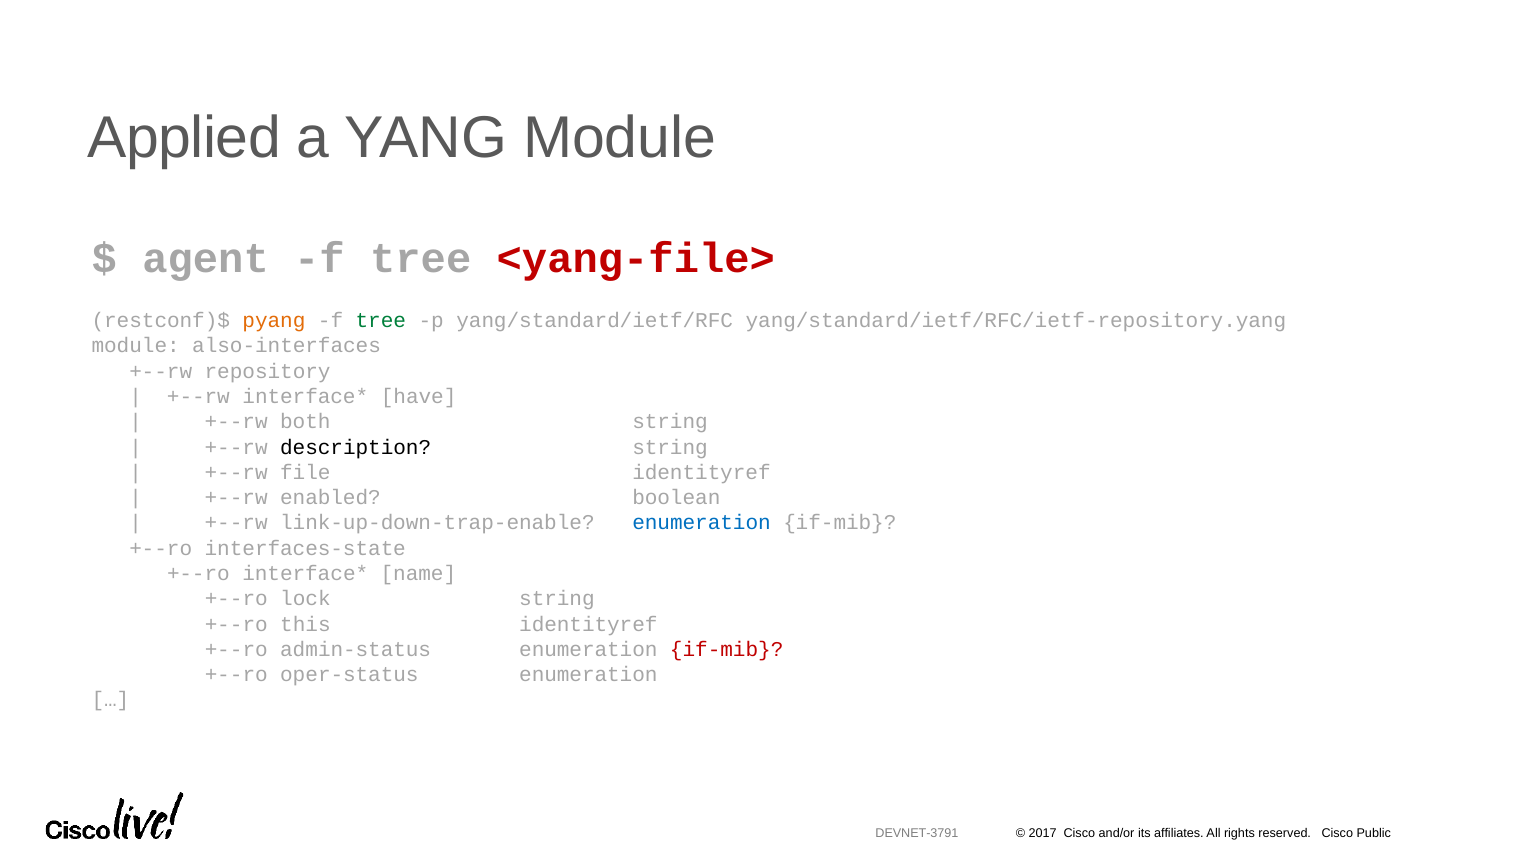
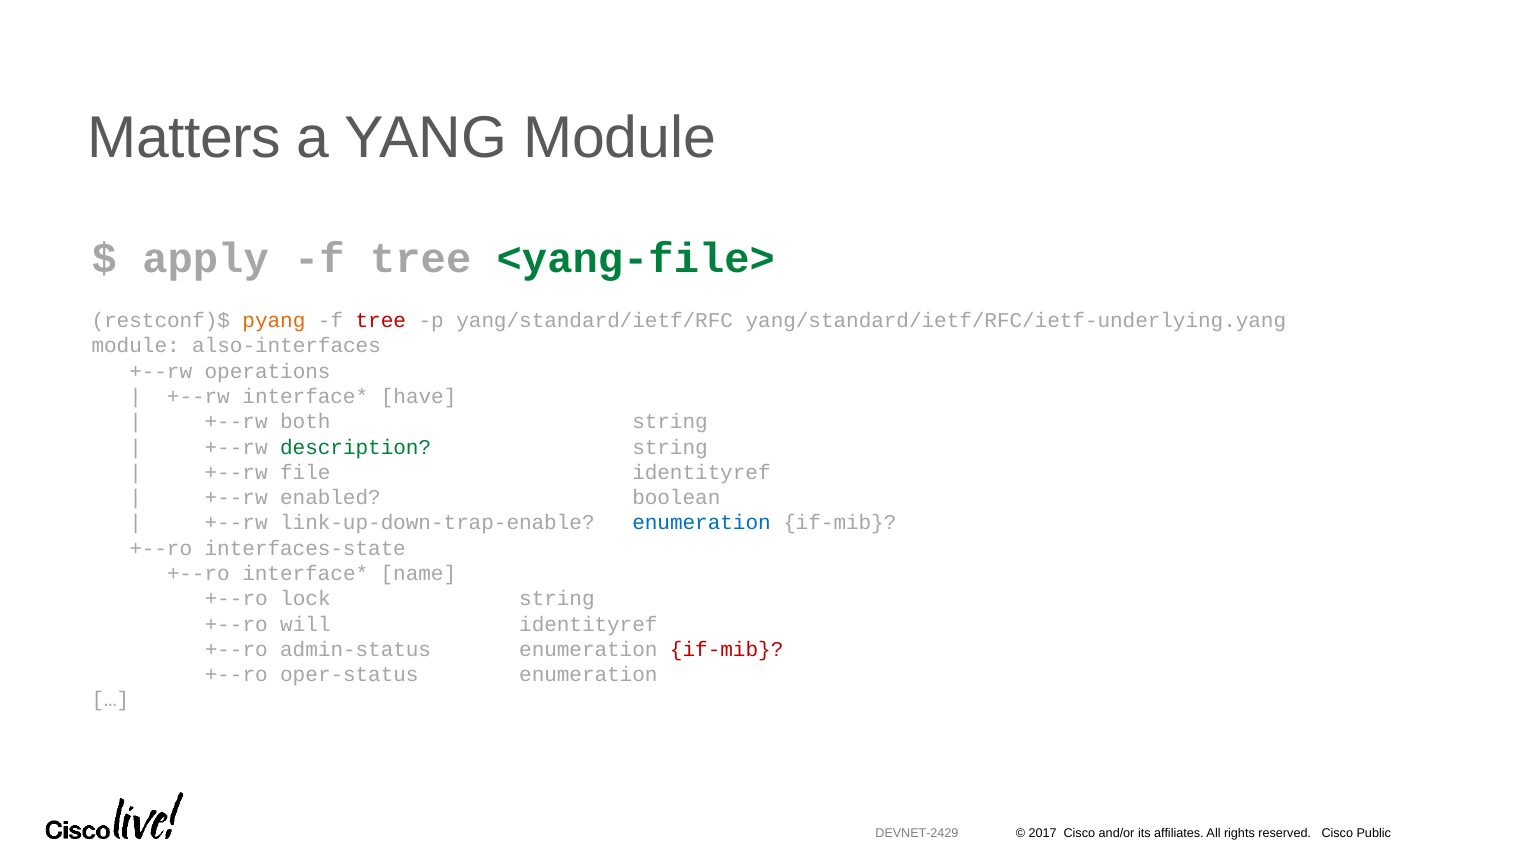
Applied: Applied -> Matters (184, 138)
agent: agent -> apply (206, 259)
<yang-file> colour: red -> green (636, 259)
tree colour: green -> red (381, 321)
yang/standard/ietf/RFC/ietf-repository.yang: yang/standard/ietf/RFC/ietf-repository.yang -> yang/standard/ietf/RFC/ietf-underlying.yang (1016, 321)
repository: repository -> operations (268, 371)
description colour: black -> green (356, 447)
this: this -> will (305, 624)
DEVNET-3791: DEVNET-3791 -> DEVNET-2429 (917, 833)
